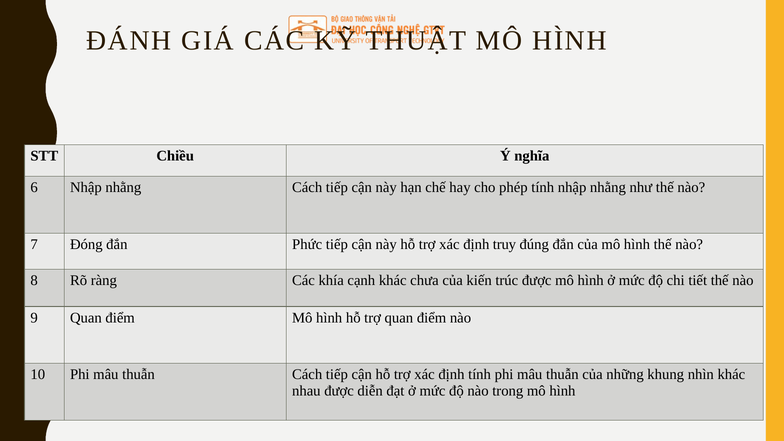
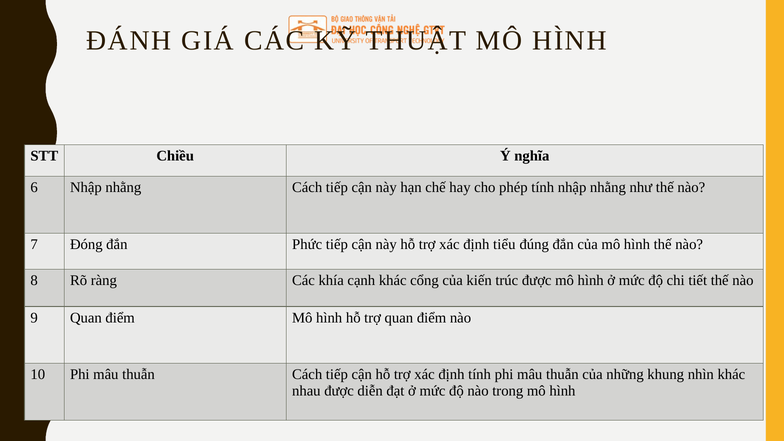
truy: truy -> tiểu (504, 244)
chưa: chưa -> cổng (425, 281)
